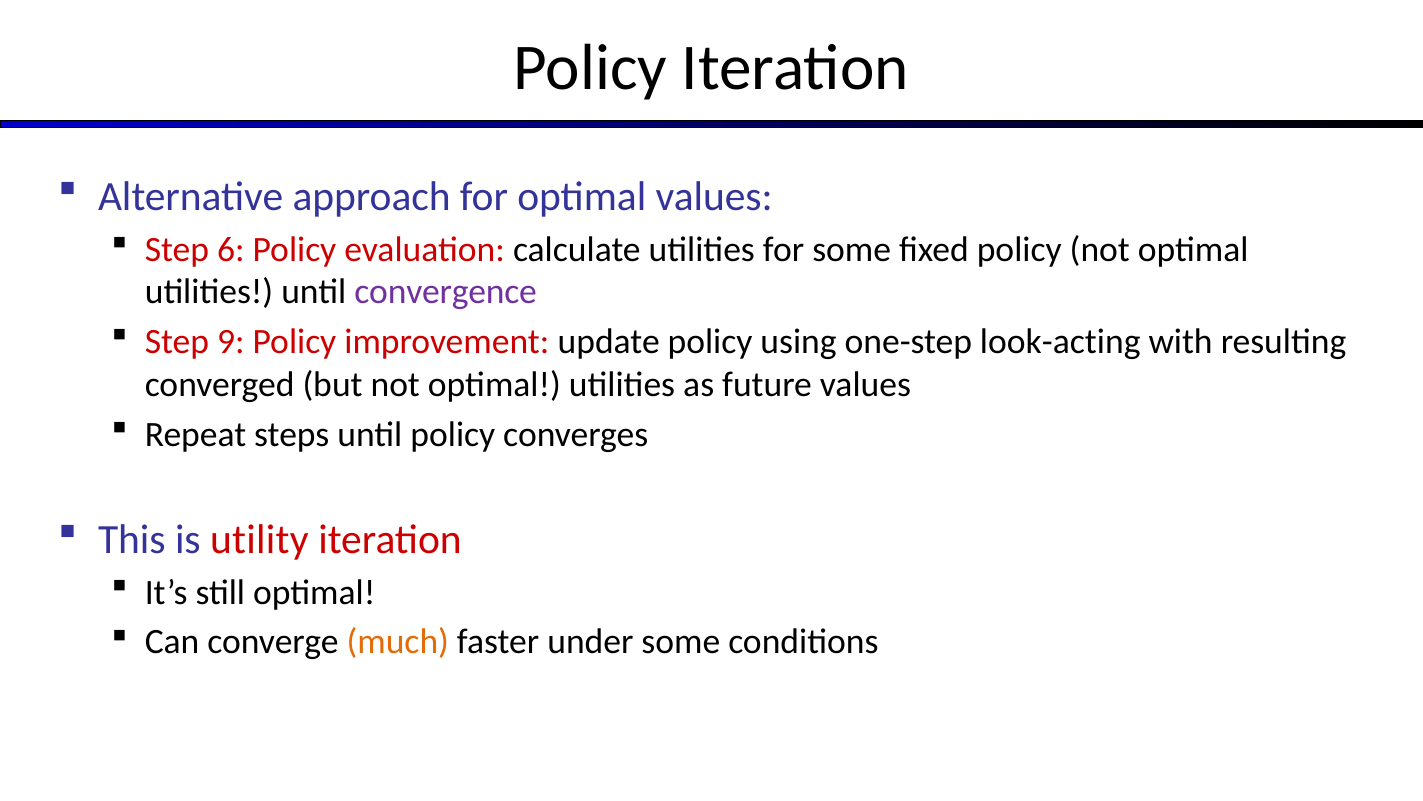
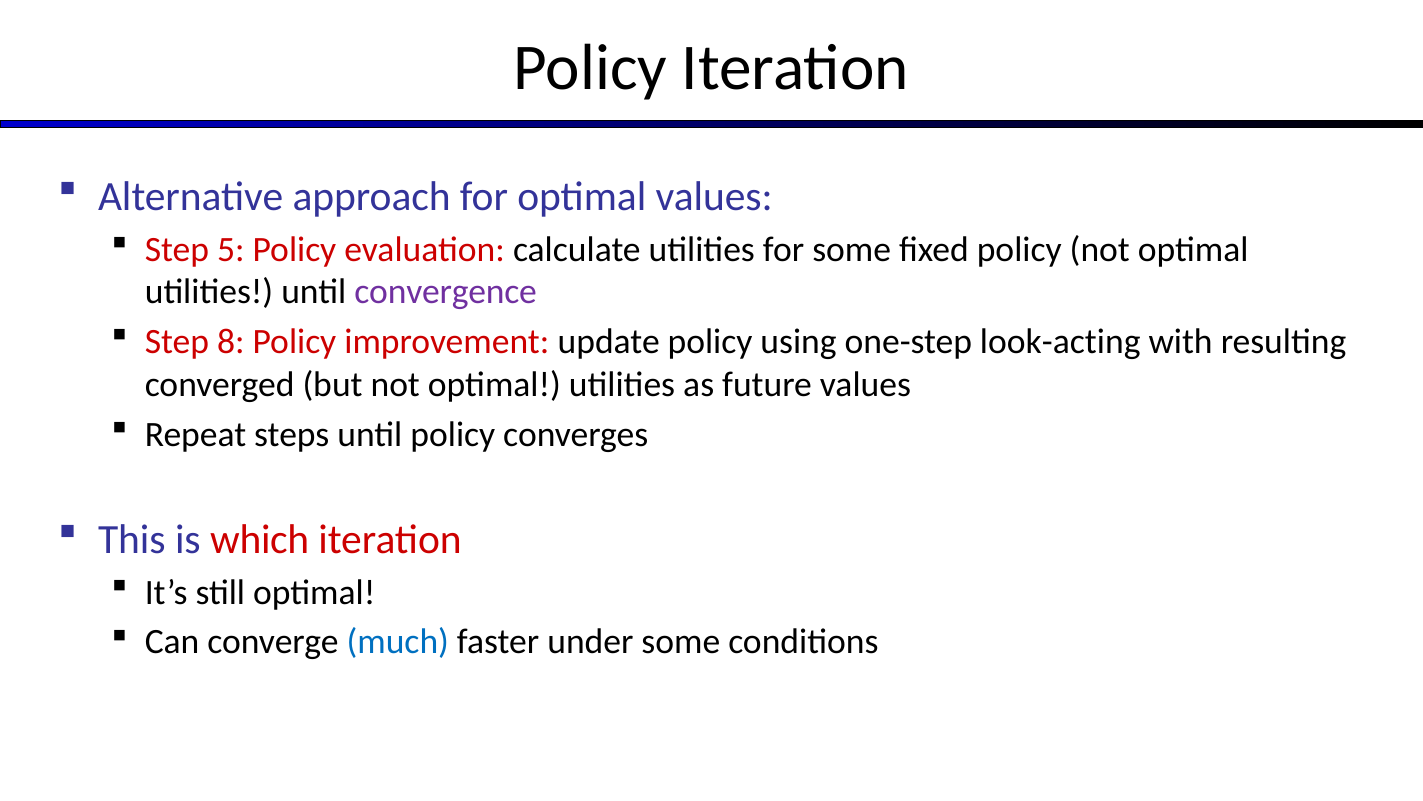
6: 6 -> 5 (231, 249)
9: 9 -> 8 (231, 342)
utility: utility -> which (260, 539)
much colour: orange -> blue (398, 642)
